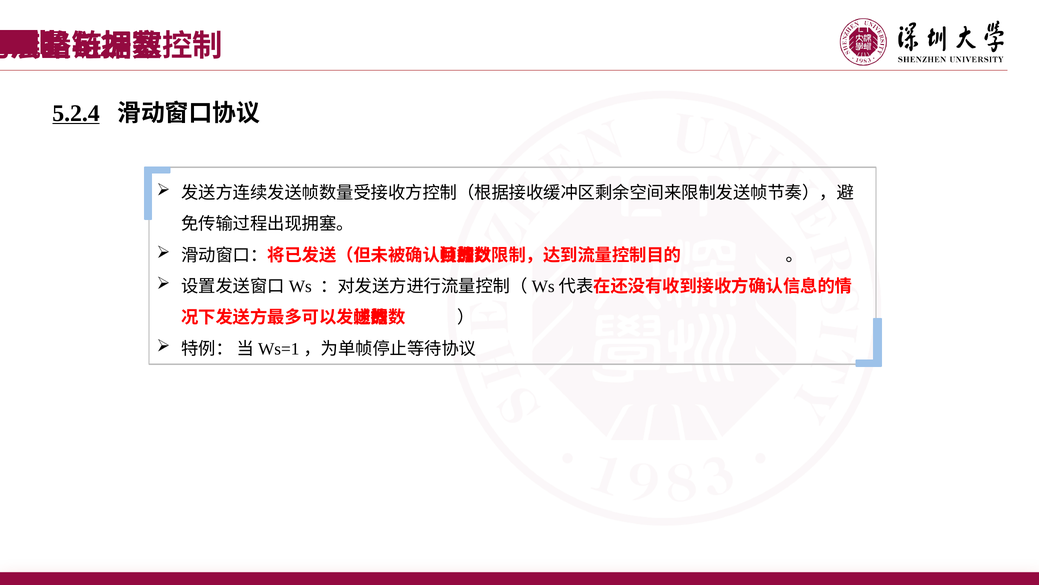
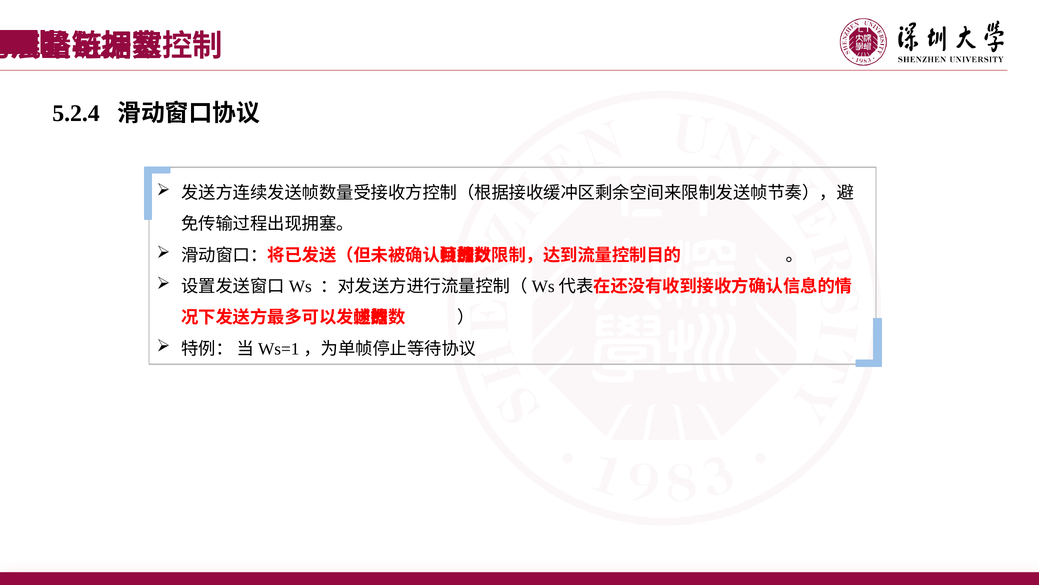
5.2.4 underline: present -> none (76, 113)
